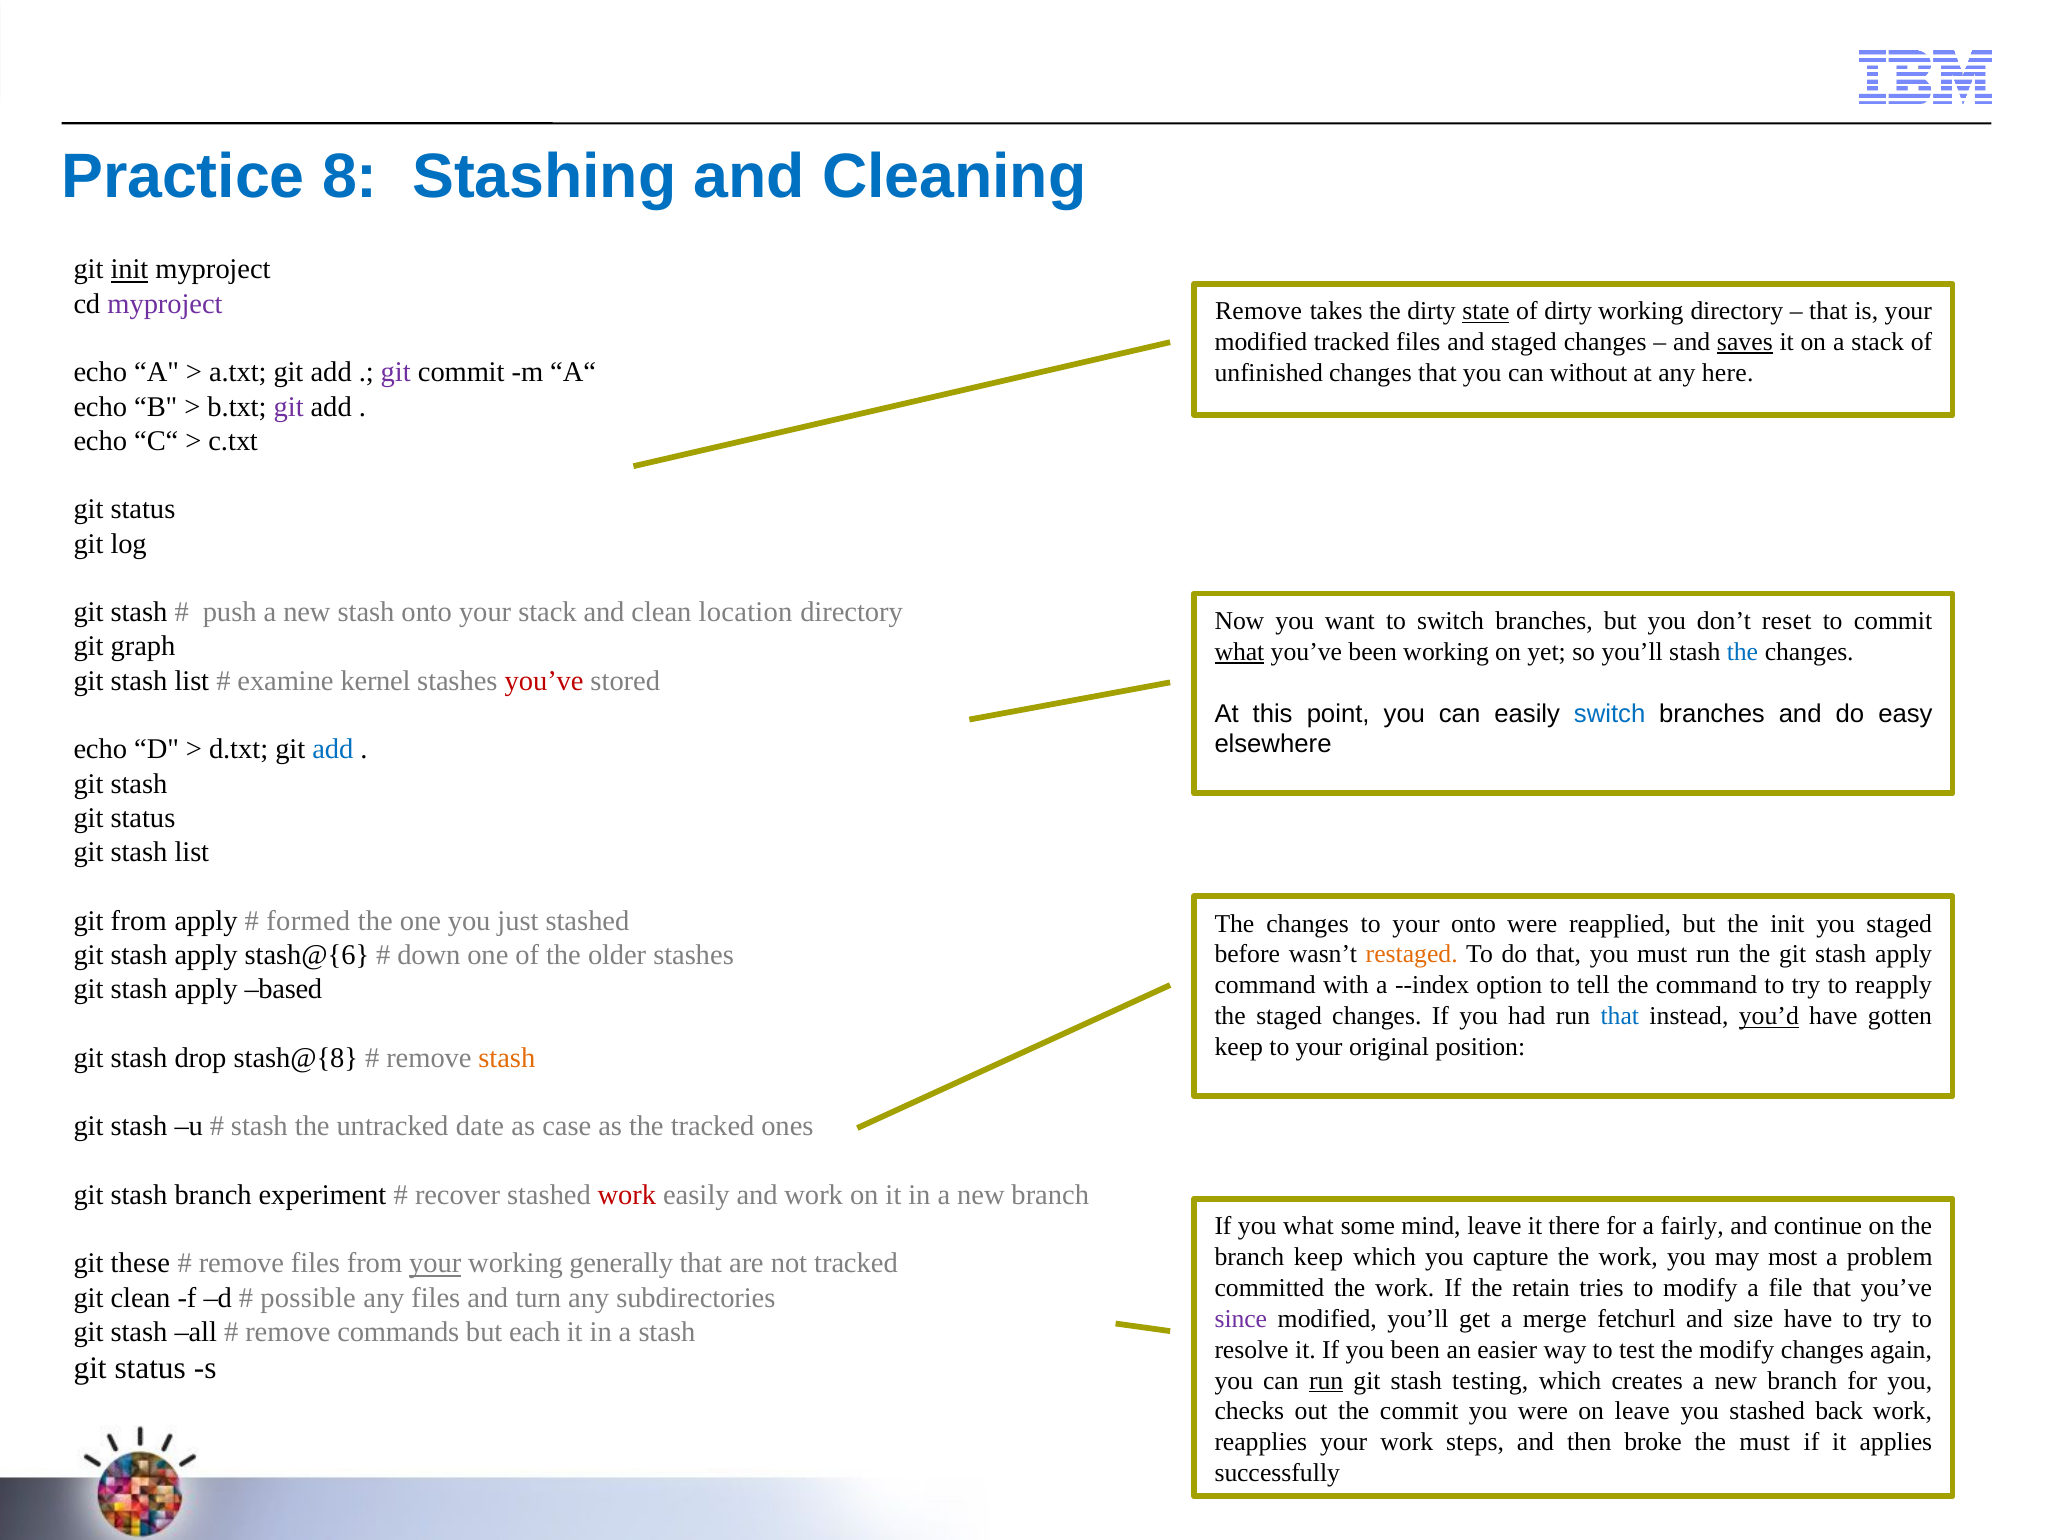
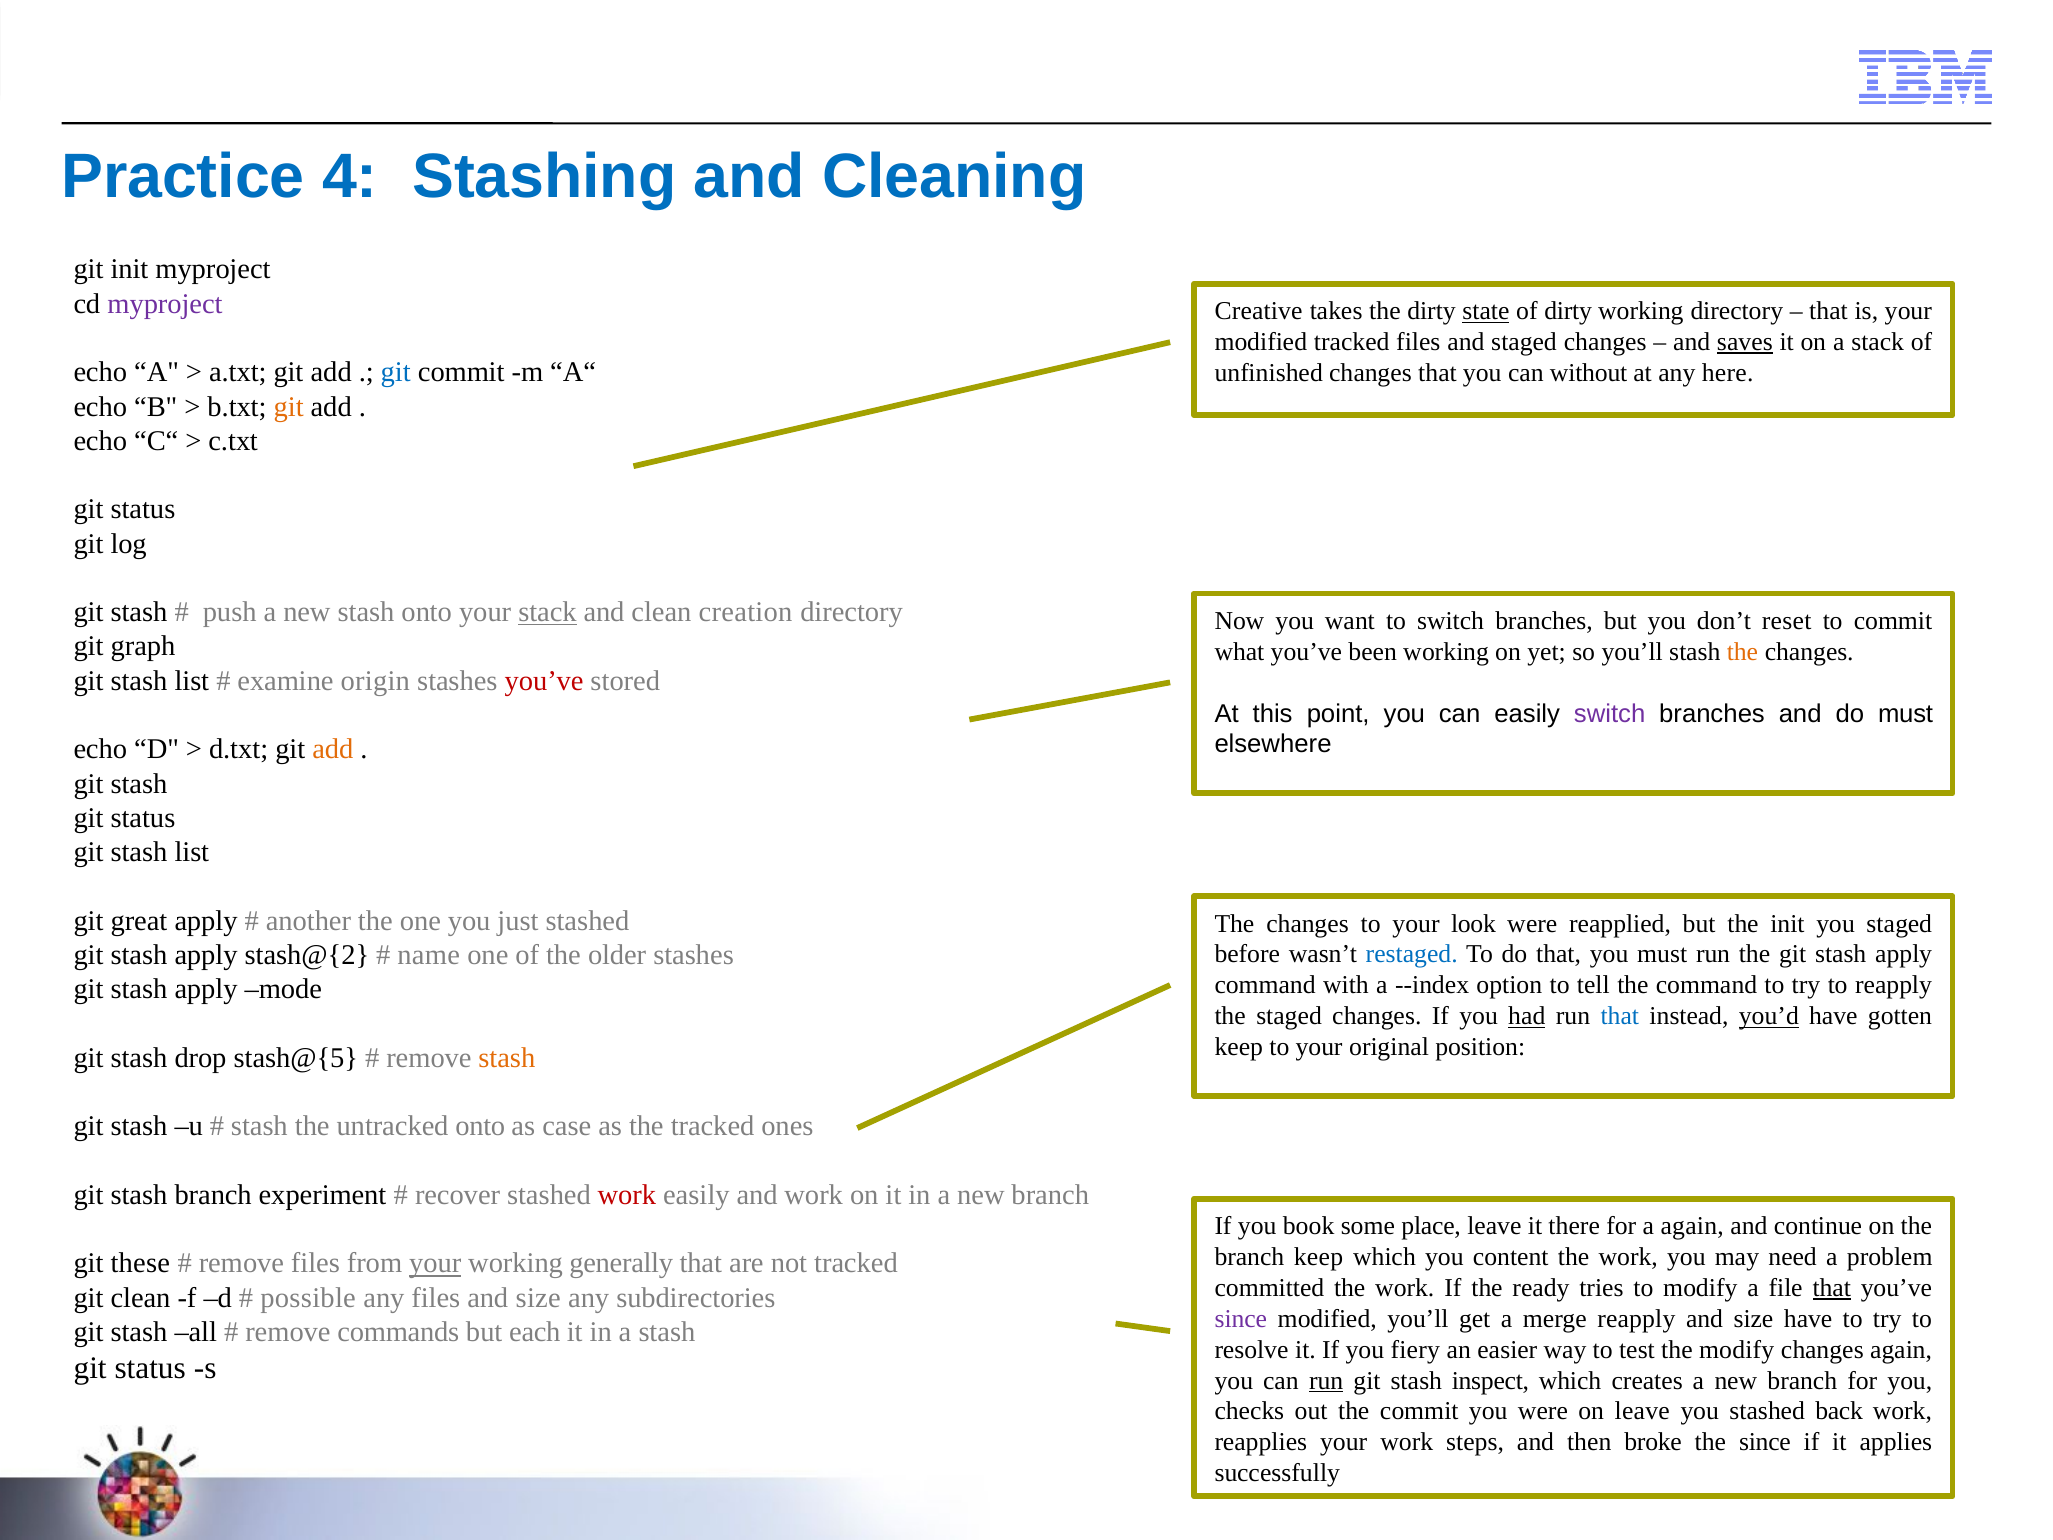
8: 8 -> 4 (350, 177)
init underline: present -> none (129, 269)
Remove: Remove -> Creative (1259, 311)
git colour: purple -> blue (396, 372)
git colour: purple -> orange (289, 407)
stack underline: none -> present (548, 612)
location: location -> creation (746, 612)
what underline: present -> none (1239, 652)
the colour: blue -> orange (1742, 652)
kernel: kernel -> origin (375, 681)
switch colour: blue -> purple (1610, 713)
do easy: easy -> must (1906, 713)
add colour: blue -> orange (333, 749)
git from: from -> great (139, 921)
formed: formed -> another (308, 921)
your onto: onto -> look (1473, 923)
stash@{6: stash@{6 -> stash@{2 (307, 955)
down: down -> name (429, 955)
restaged colour: orange -> blue (1412, 954)
based: based -> mode (283, 989)
had underline: none -> present (1527, 1016)
stash@{8: stash@{8 -> stash@{5 (296, 1058)
untracked date: date -> onto (480, 1126)
you what: what -> book (1309, 1226)
mind: mind -> place (1431, 1226)
a fairly: fairly -> again (1692, 1226)
capture: capture -> content (1511, 1257)
most: most -> need (1793, 1257)
retain: retain -> ready (1541, 1288)
that underline: none -> present (1832, 1288)
files and turn: turn -> size (538, 1298)
merge fetchurl: fetchurl -> reapply (1636, 1319)
you been: been -> fiery (1415, 1349)
testing: testing -> inspect (1490, 1380)
the must: must -> since (1765, 1442)
